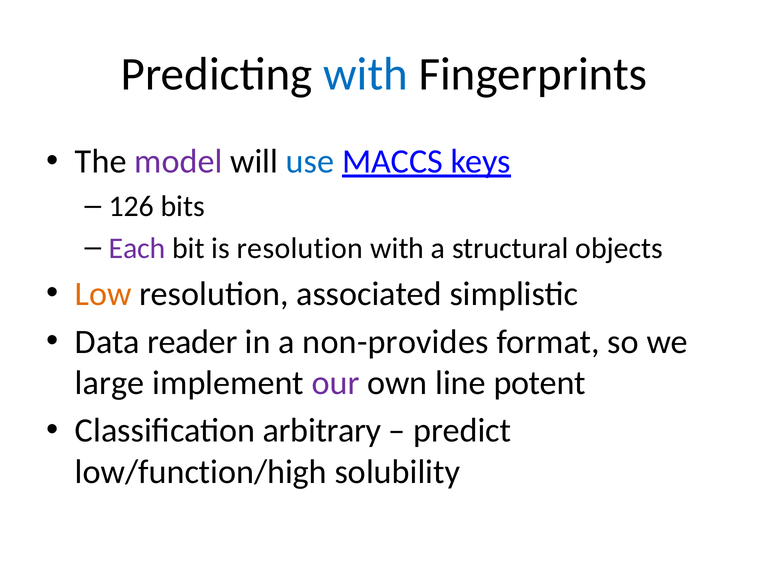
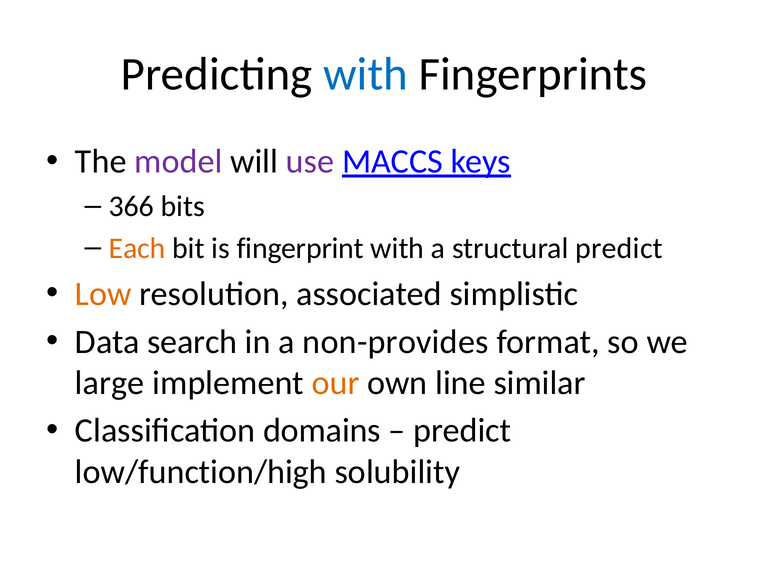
use colour: blue -> purple (310, 161)
126: 126 -> 366 (131, 206)
Each colour: purple -> orange (137, 248)
is resolution: resolution -> fingerprint (300, 248)
structural objects: objects -> predict (619, 248)
reader: reader -> search (192, 342)
our colour: purple -> orange (335, 383)
potent: potent -> similar (540, 383)
arbitrary: arbitrary -> domains (322, 431)
